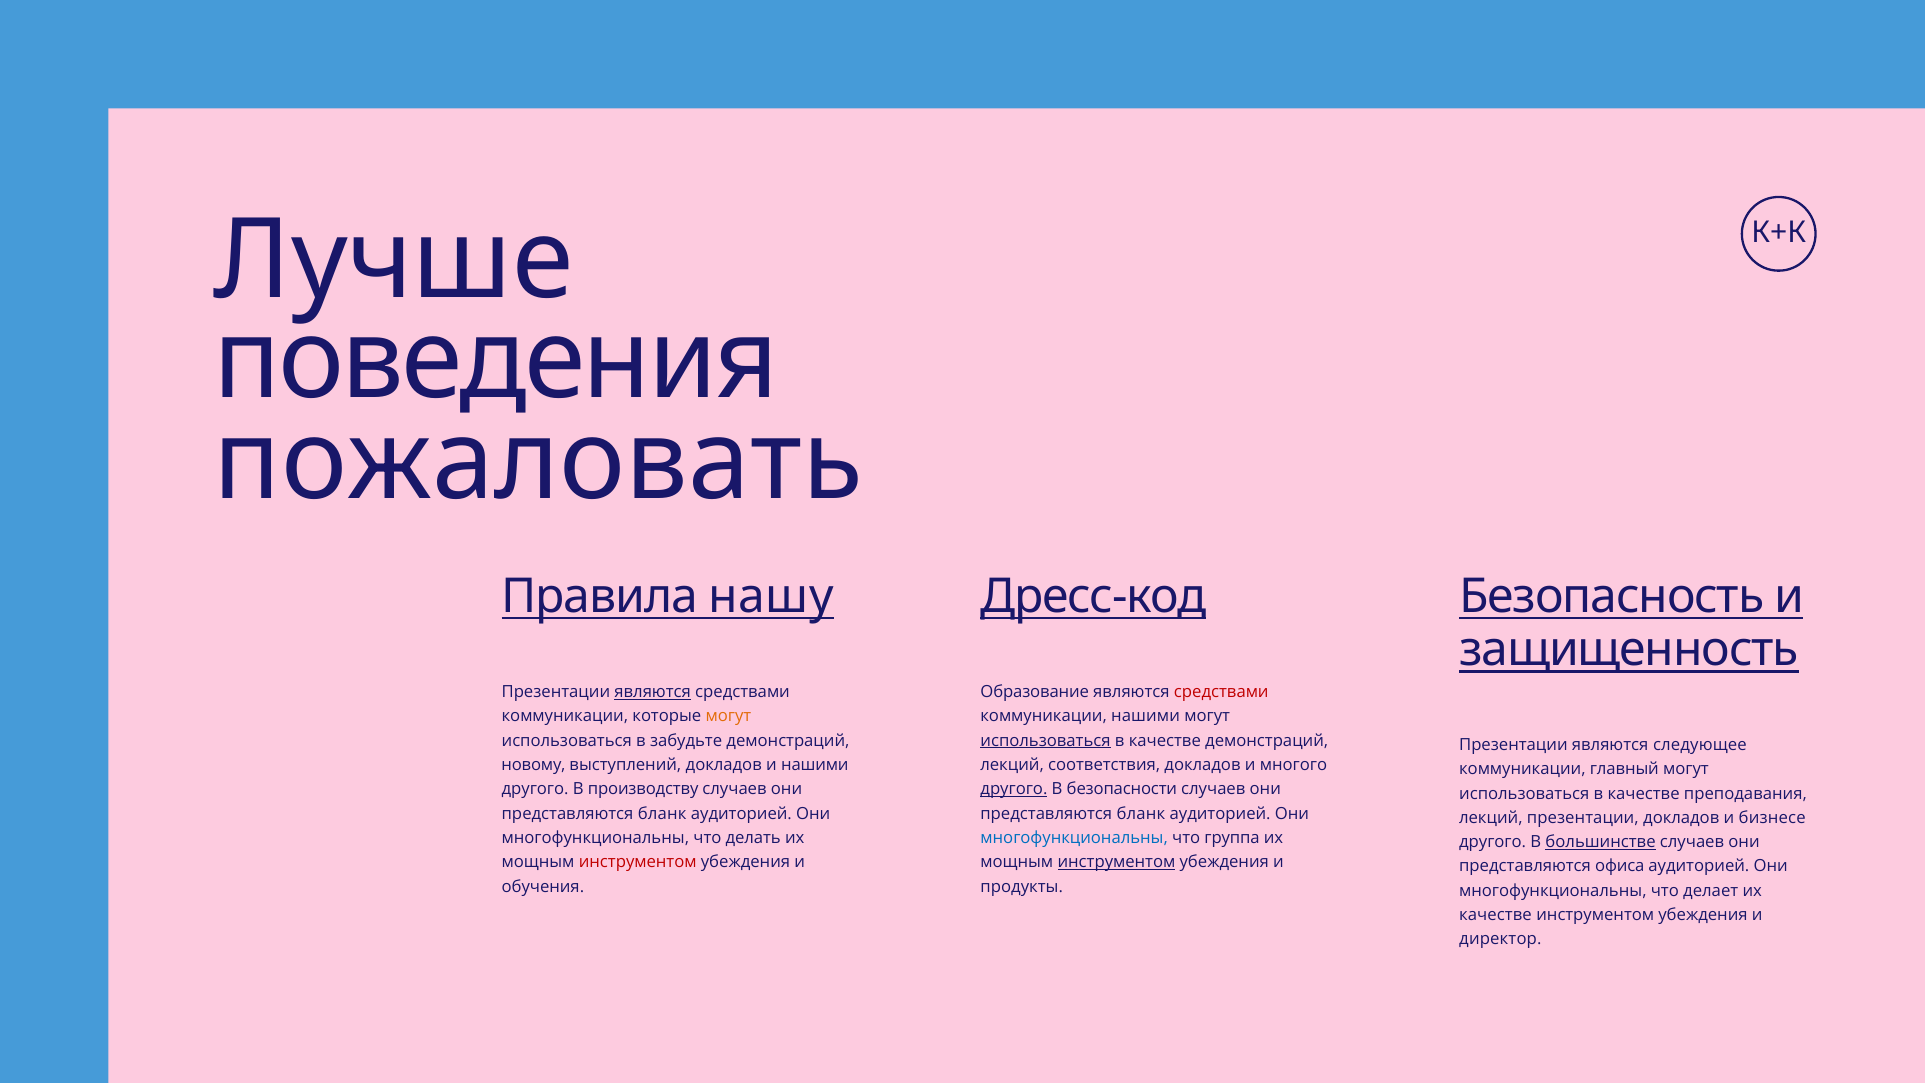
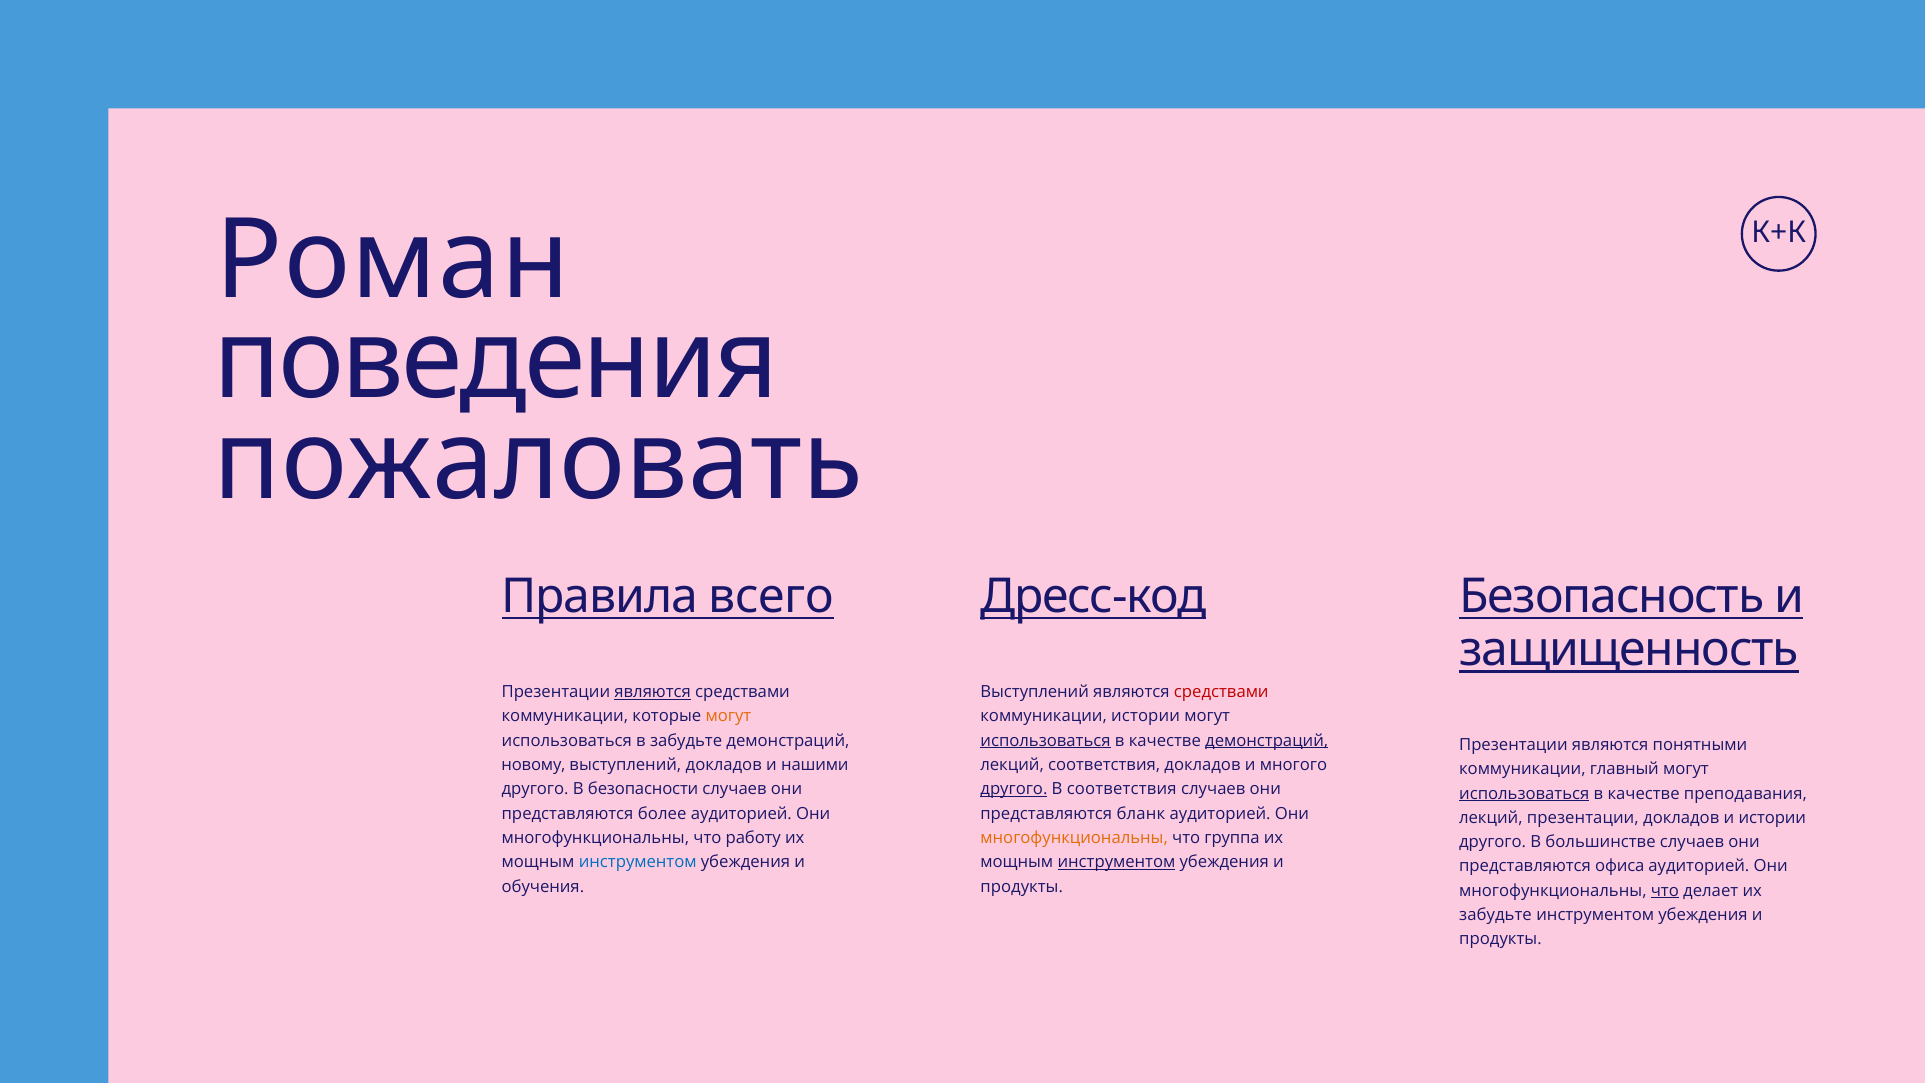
Лучше: Лучше -> Роман (393, 261)
нашу: нашу -> всего (771, 596)
Образование: Образование -> Выступлений (1035, 692)
коммуникации нашими: нашими -> истории (1146, 716)
демонстраций underline: none -> present (1267, 741)
следующее: следующее -> понятными (1700, 745)
производству: производству -> безопасности (643, 789)
В безопасности: безопасности -> соответствия (1122, 789)
использоваться underline: none -> present (1524, 793)
бланк: бланк -> более (662, 813)
и бизнесе: бизнесе -> истории (1772, 818)
делать: делать -> работу (753, 838)
многофункциональны colour: blue -> orange (1074, 838)
большинстве underline: present -> none (1601, 842)
инструментом colour: red -> blue (638, 862)
что underline: none -> present (1665, 891)
качестве: качестве -> забудьте (1496, 915)
директор: директор -> продукты (1500, 939)
